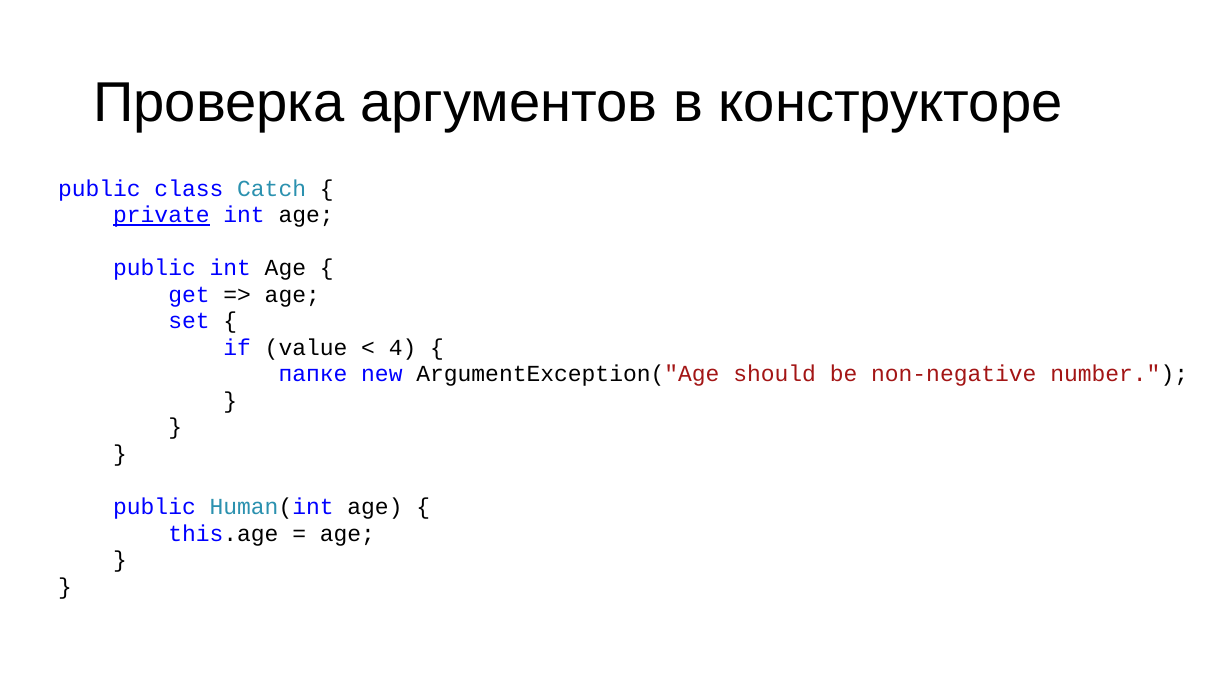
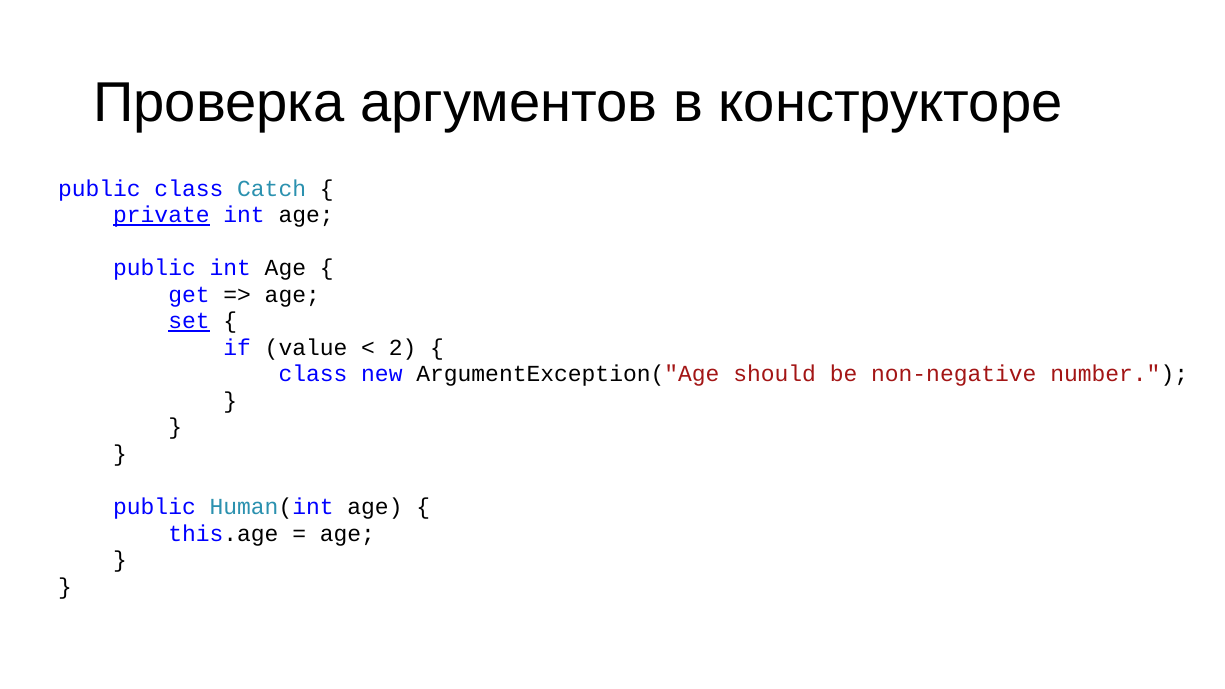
set underline: none -> present (189, 321)
4: 4 -> 2 (403, 348)
папке: папке -> class (313, 374)
